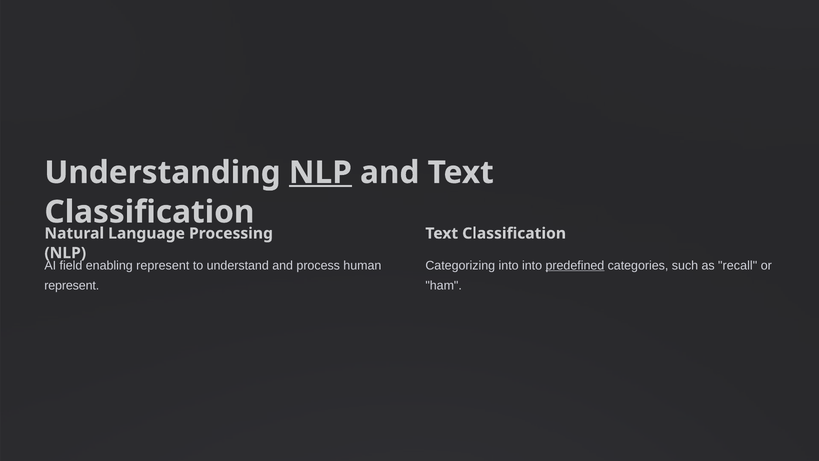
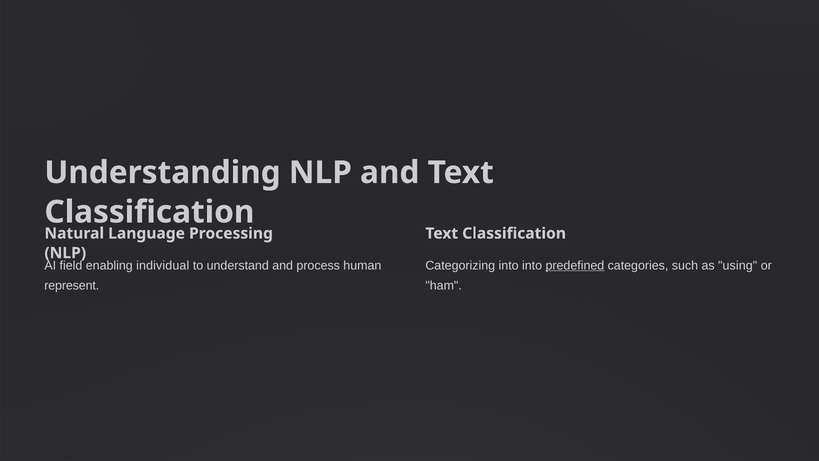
NLP underline: present -> none (320, 172)
enabling represent: represent -> individual (163, 265)
recall: recall -> using (738, 265)
